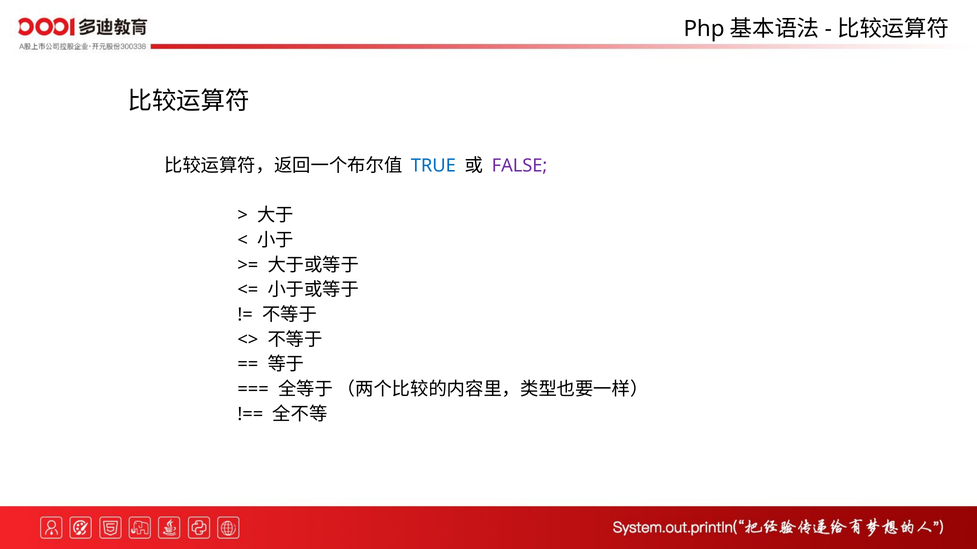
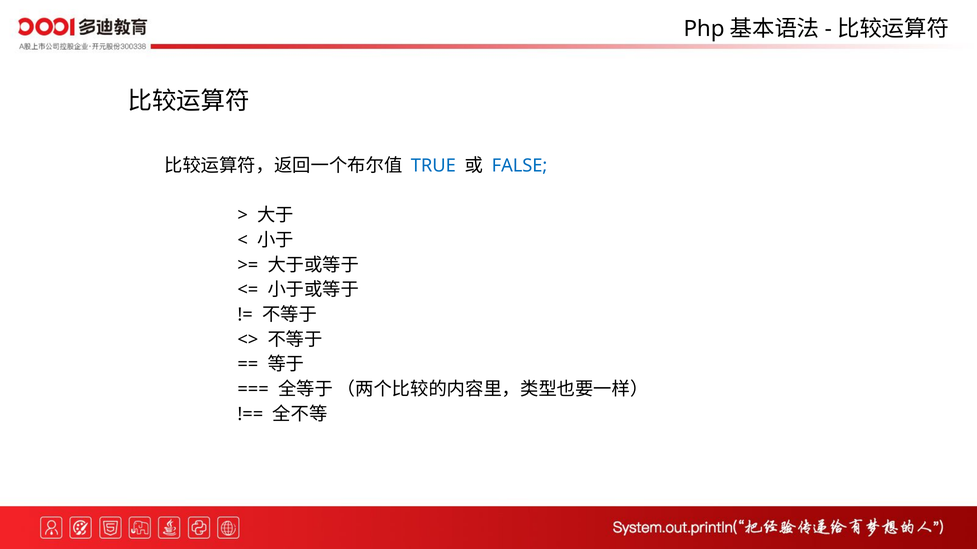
FALSE colour: purple -> blue (520, 166)
